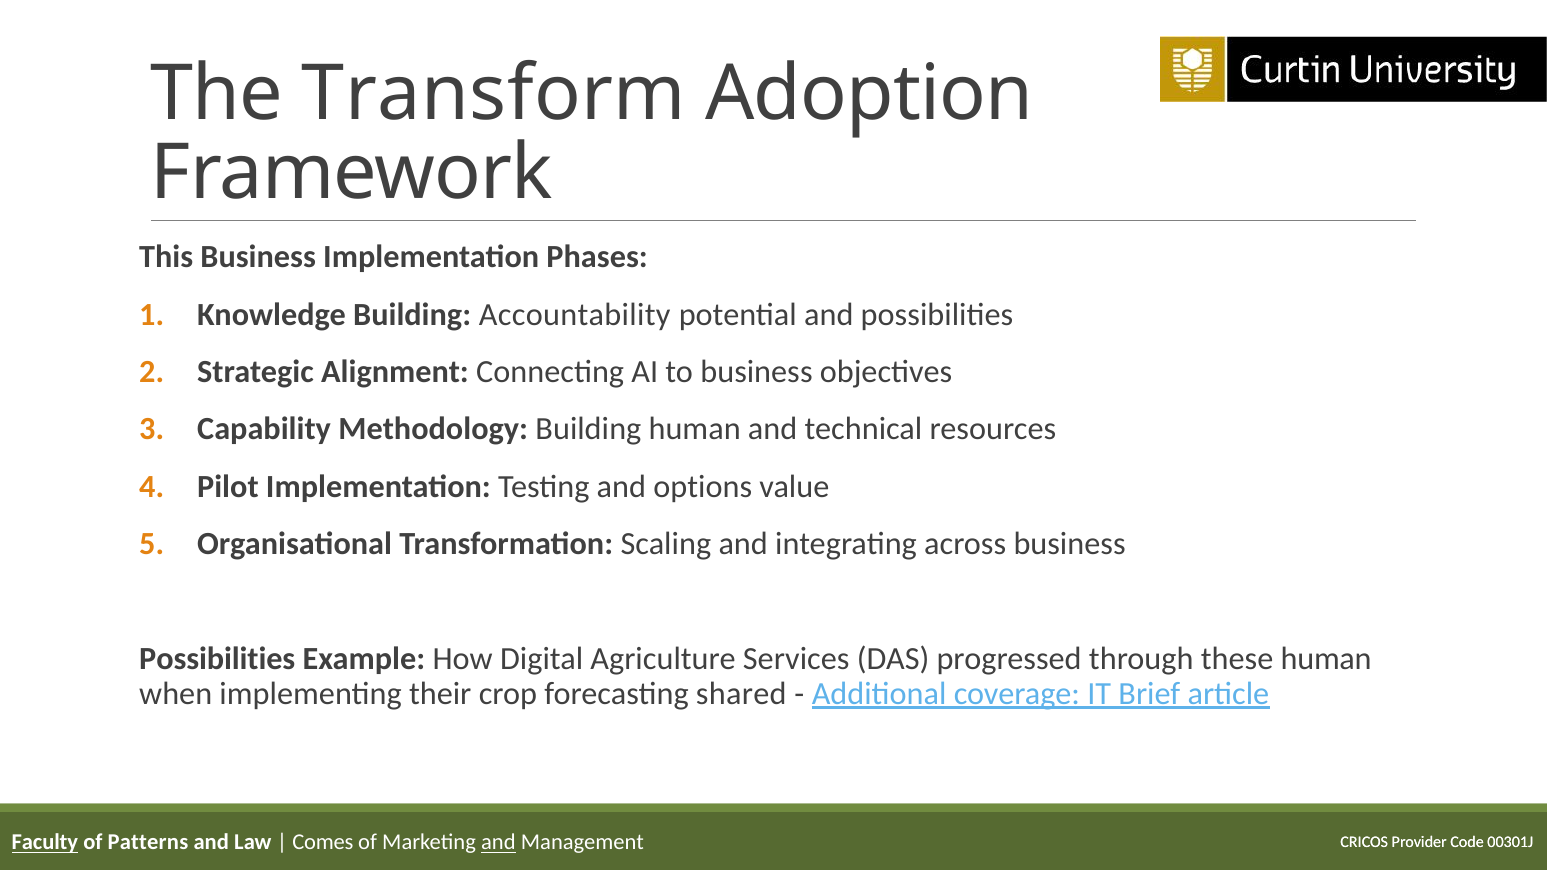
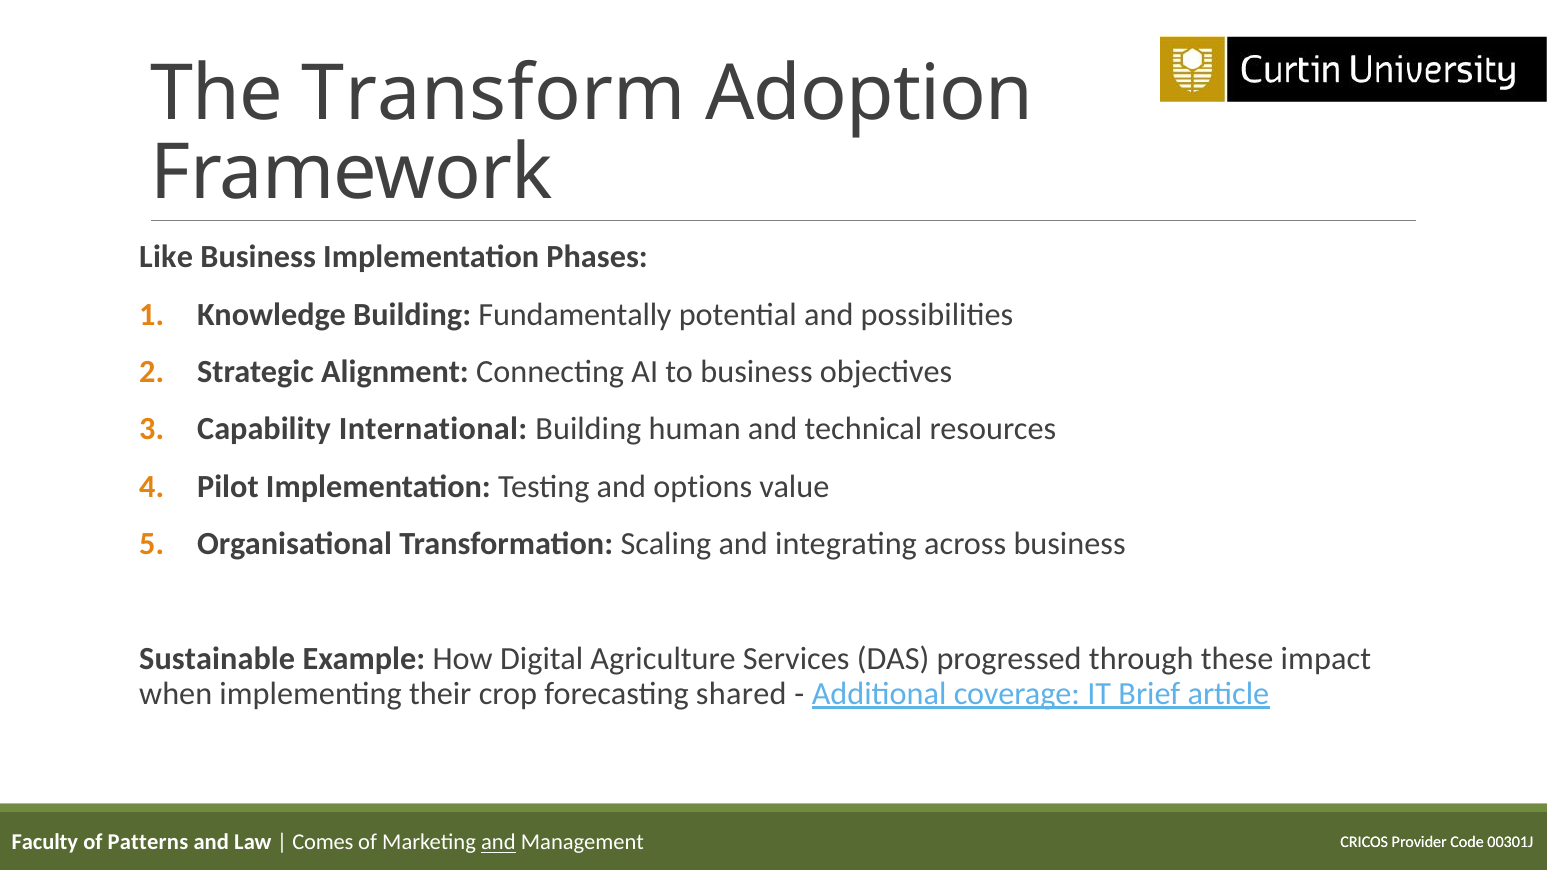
This: This -> Like (166, 257)
Accountability: Accountability -> Fundamentally (575, 315)
Methodology: Methodology -> International (433, 429)
Possibilities: Possibilities -> Sustainable (217, 659)
these human: human -> impact (1326, 659)
Faculty underline: present -> none (45, 843)
